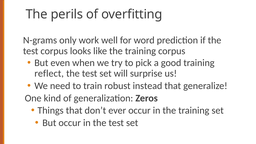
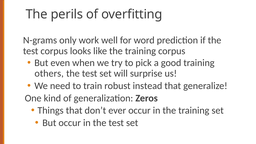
reflect: reflect -> others (49, 73)
